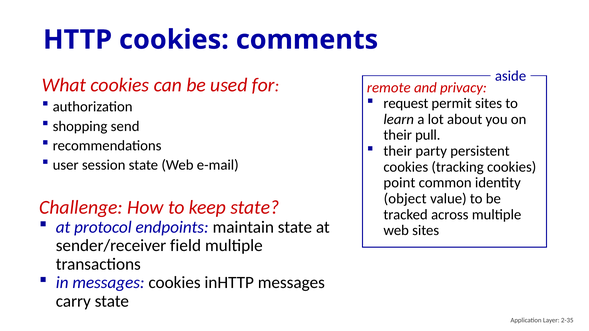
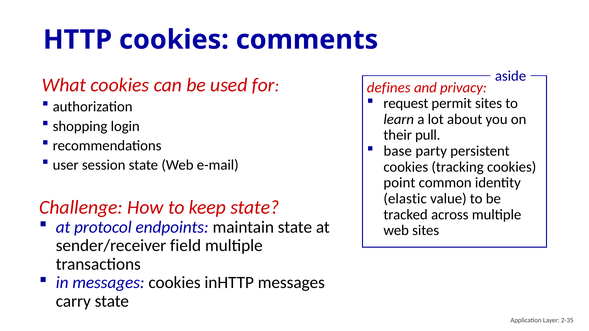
remote: remote -> defines (389, 88)
send: send -> login (125, 126)
their: their -> base (398, 151)
object: object -> elastic (405, 199)
